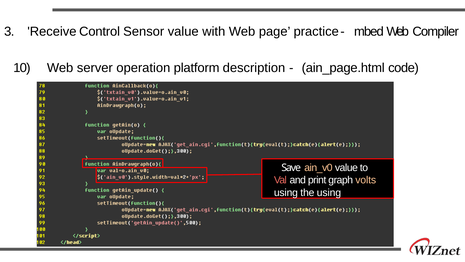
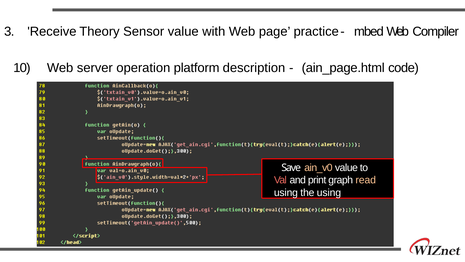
Control: Control -> Theory (99, 32)
volts: volts -> read (366, 180)
